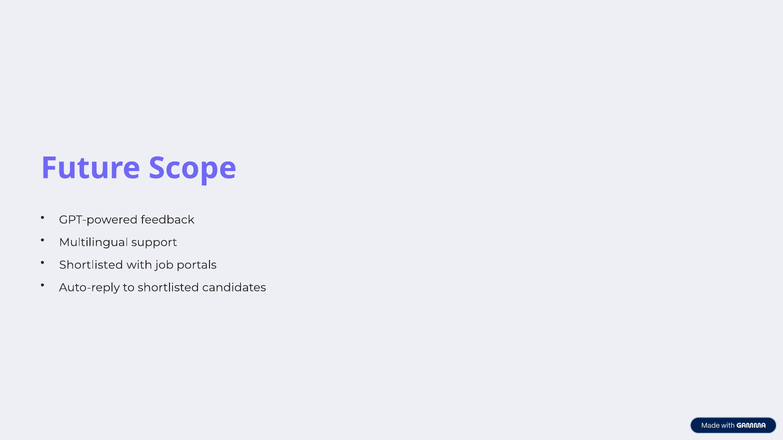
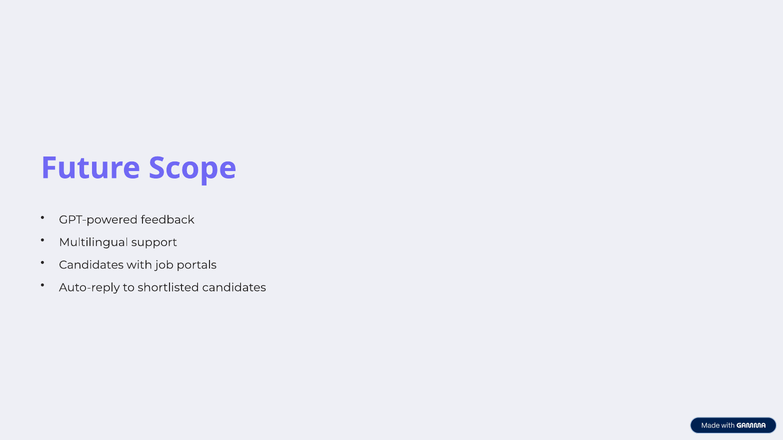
Shortlisted: Shortlisted -> Candidates (91, 265)
